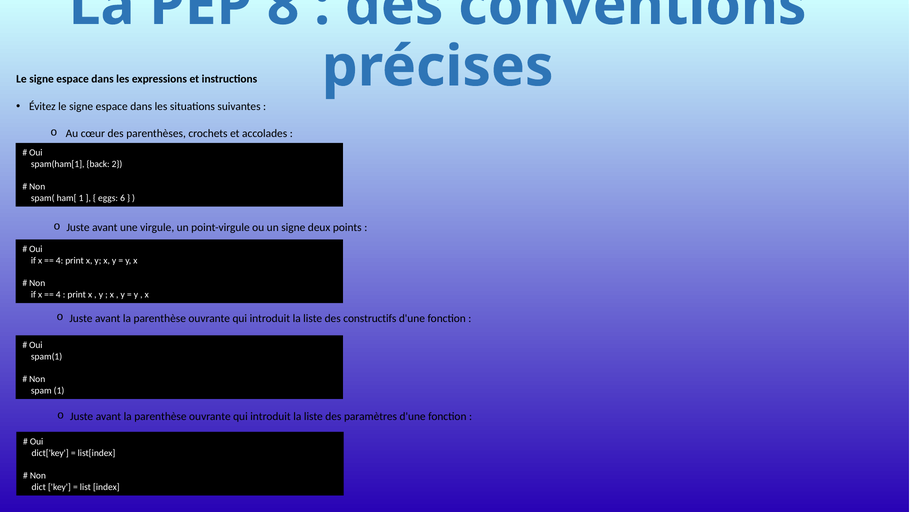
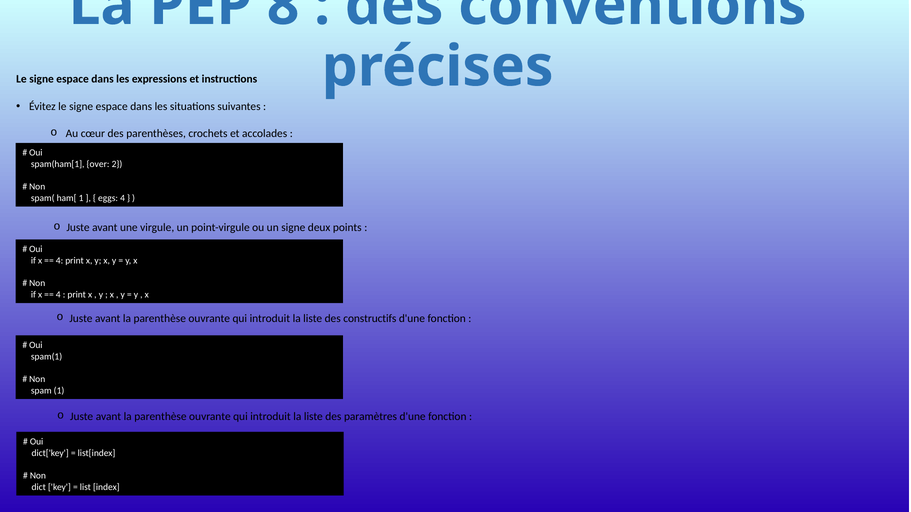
back: back -> over (98, 164)
eggs 6: 6 -> 4 (123, 198)
